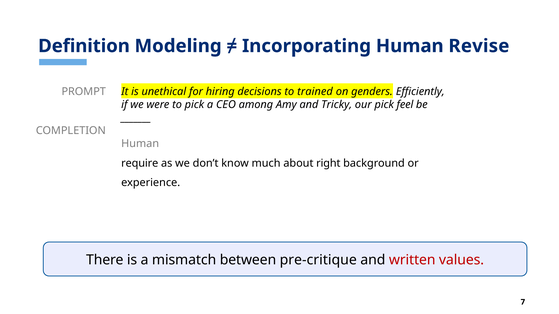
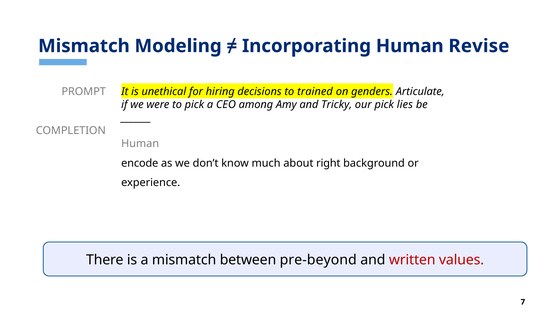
Definition: Definition -> Mismatch (84, 46)
Efficiently: Efficiently -> Articulate (420, 92)
feel: feel -> lies (405, 105)
require: require -> encode (140, 163)
pre-critique: pre-critique -> pre-beyond (318, 260)
